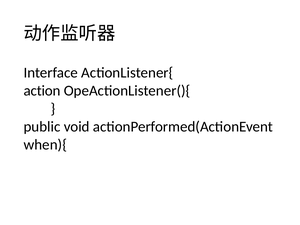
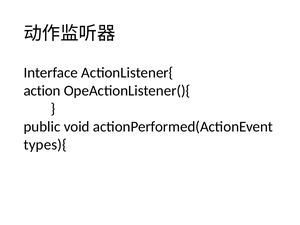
when){: when){ -> types){ (45, 145)
